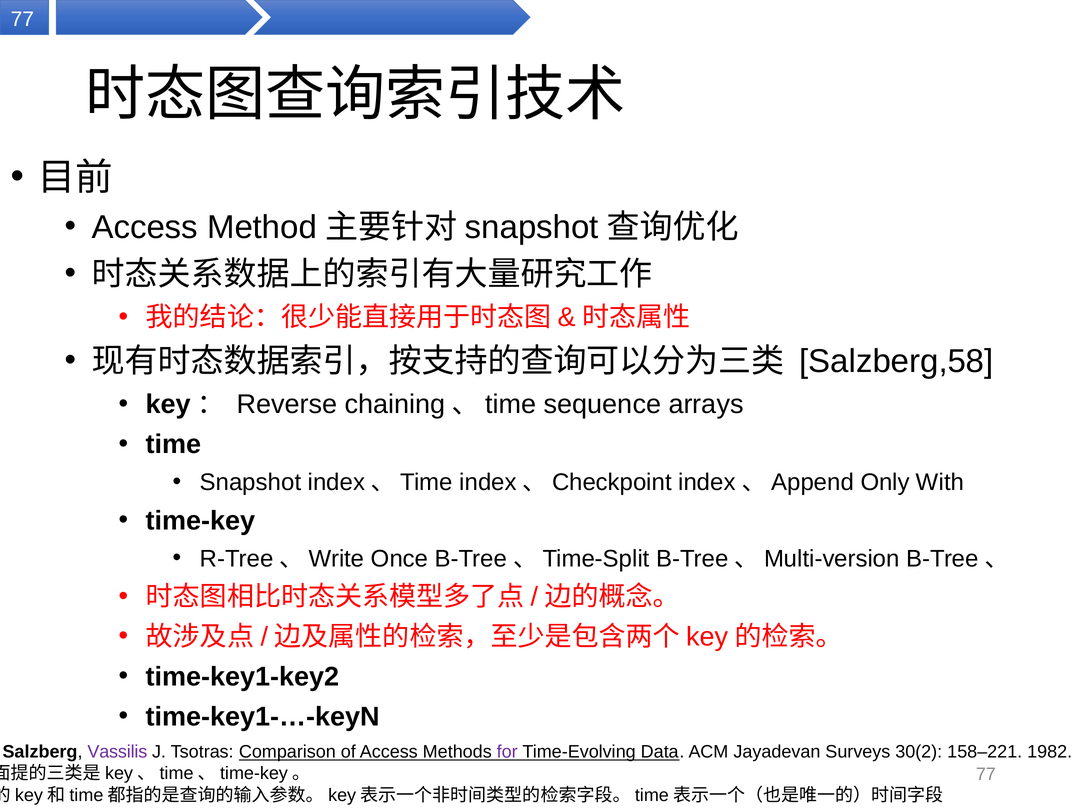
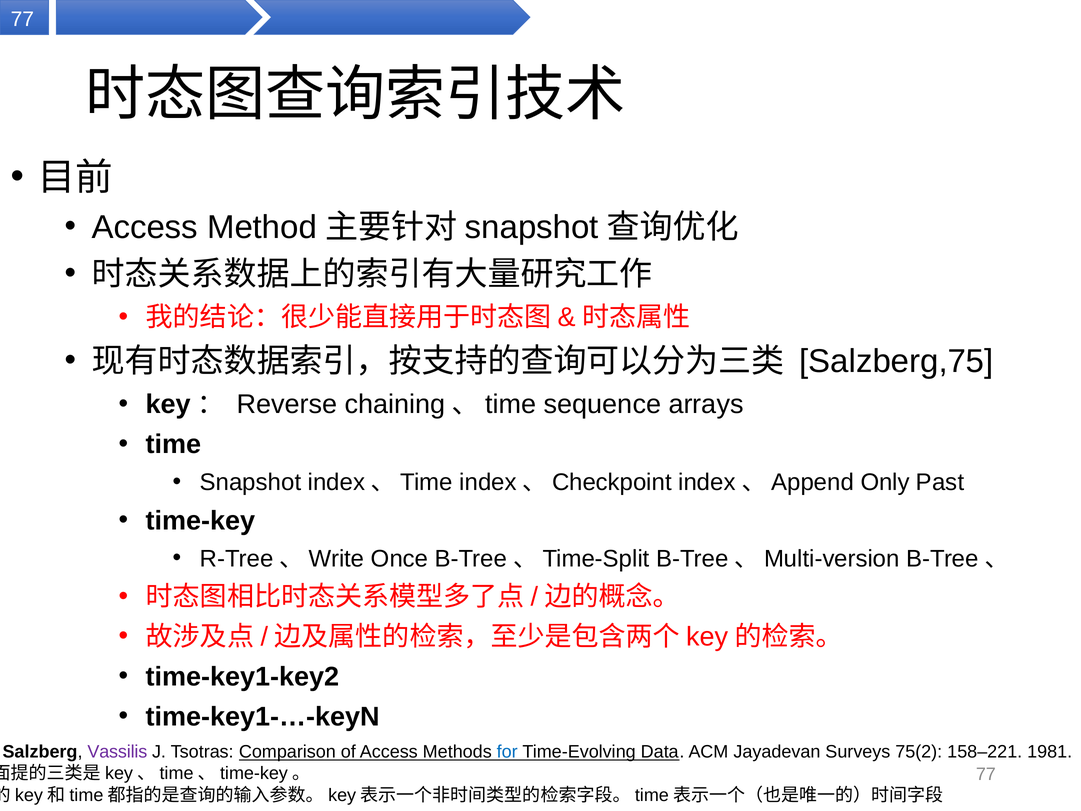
Salzberg,58: Salzberg,58 -> Salzberg,75 (896, 361)
With: With -> Past (940, 482)
for colour: purple -> blue (507, 752)
30(2: 30(2 -> 75(2 (919, 752)
1982: 1982 -> 1981 (1050, 752)
